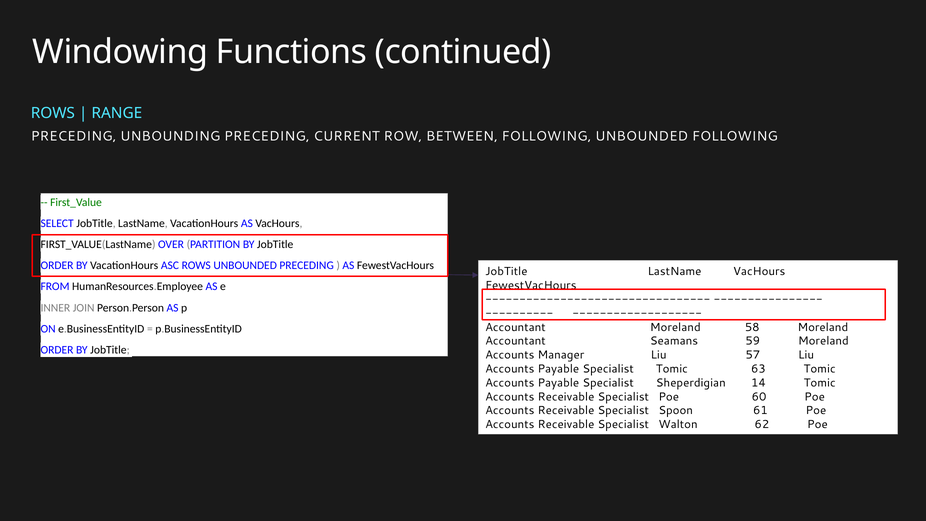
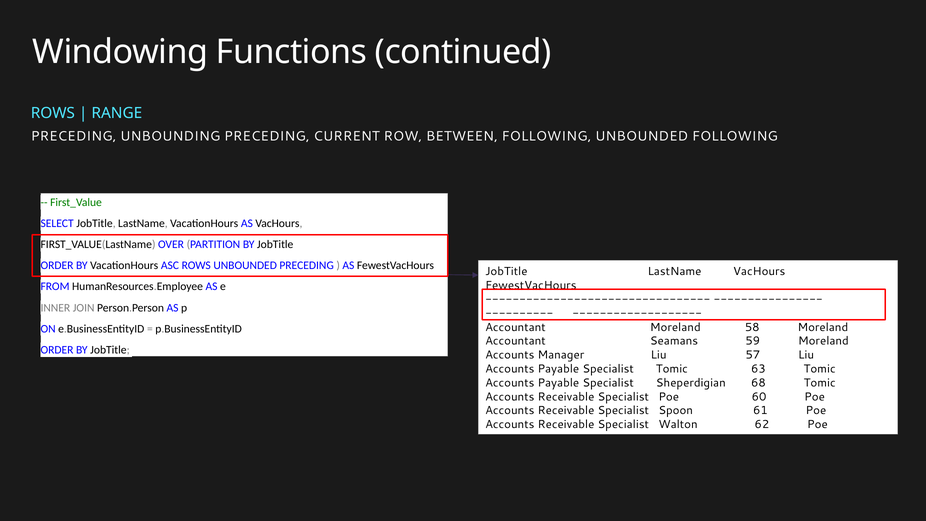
14: 14 -> 68 (758, 383)
